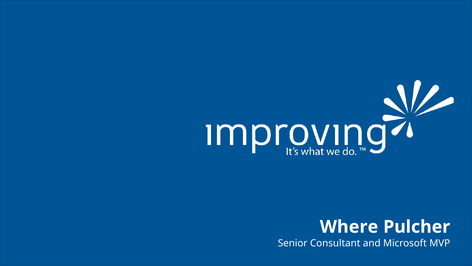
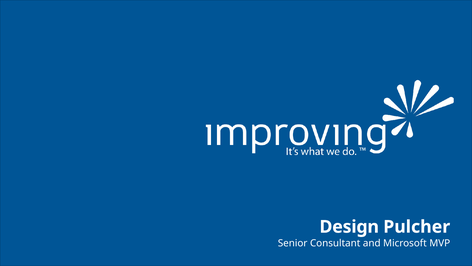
Where: Where -> Design (349, 226)
